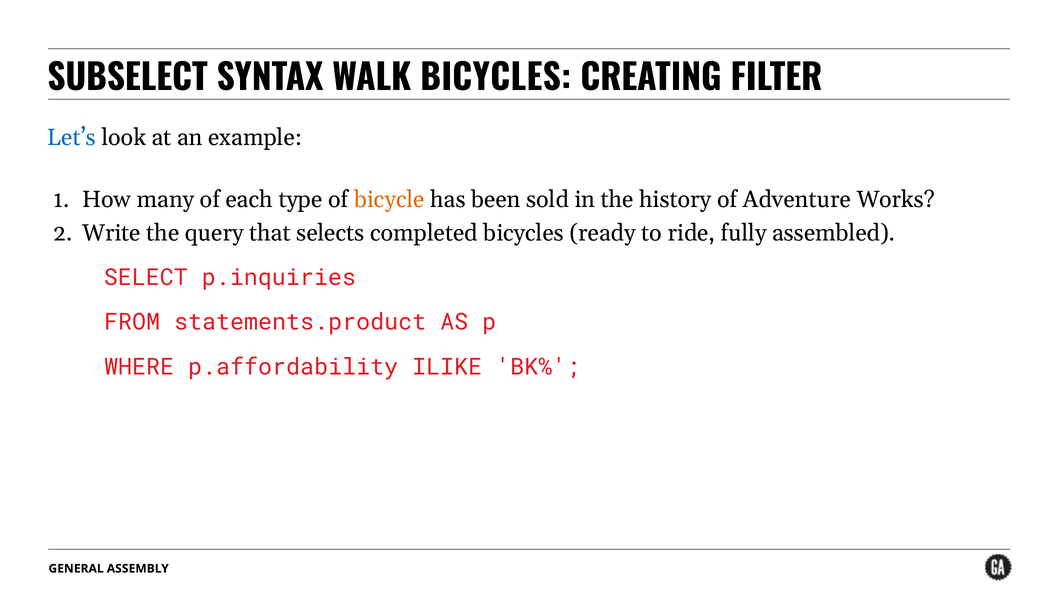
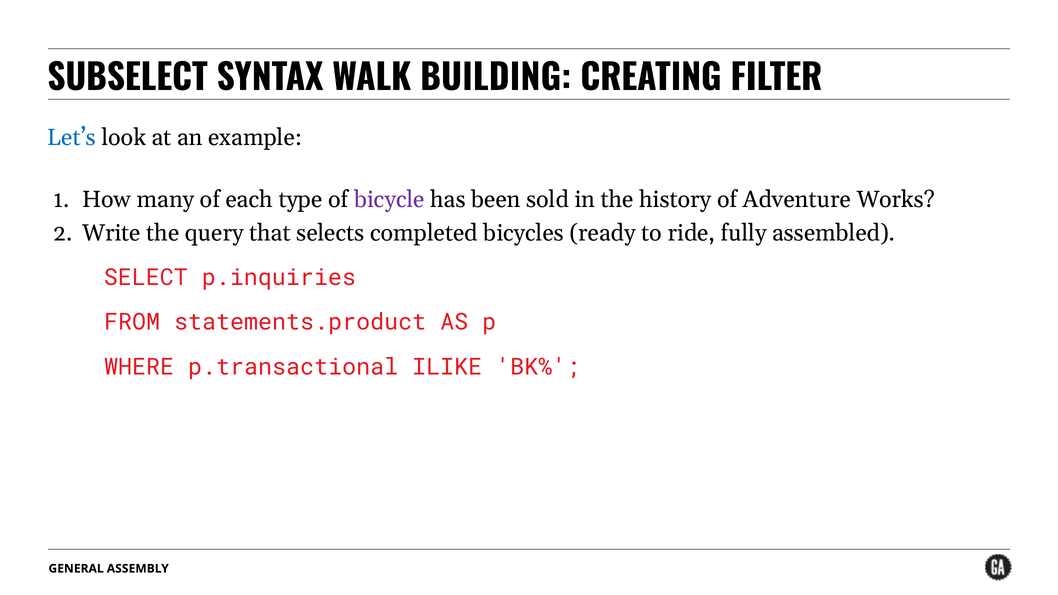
WALK BICYCLES: BICYCLES -> BUILDING (496, 78)
bicycle colour: orange -> purple (389, 199)
p.affordability: p.affordability -> p.transactional (293, 367)
